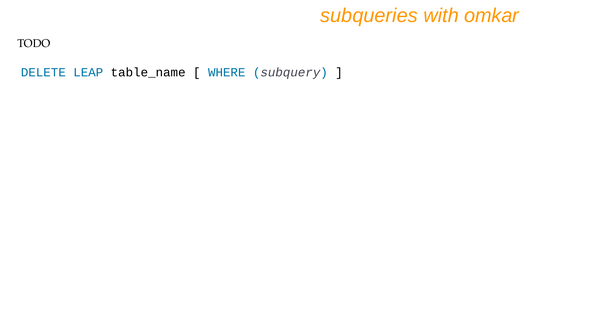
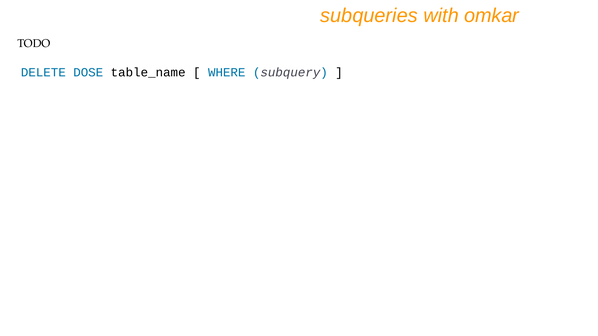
LEAP: LEAP -> DOSE (88, 72)
